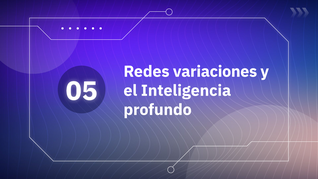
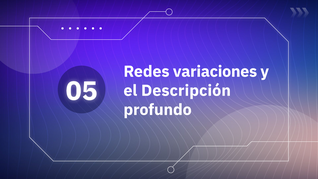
Inteligencia: Inteligencia -> Descripción (186, 91)
